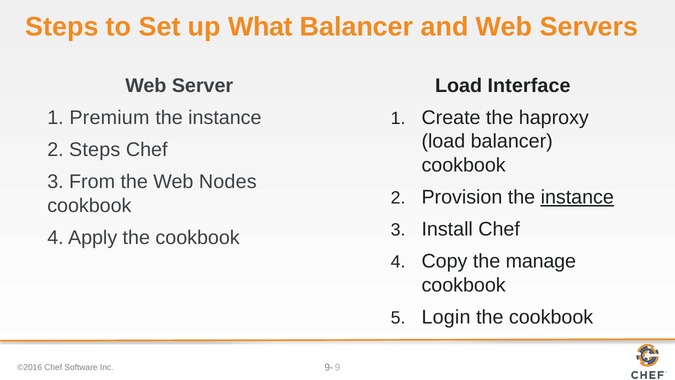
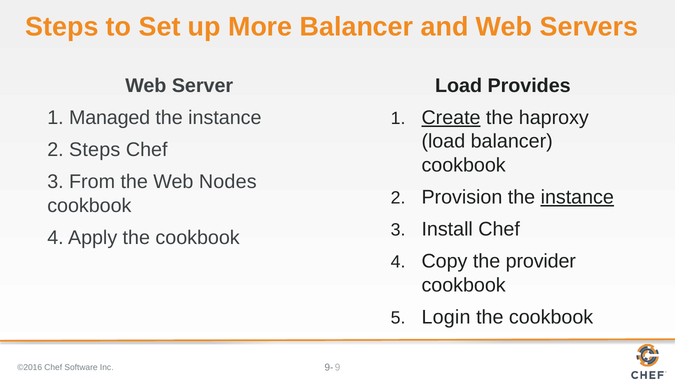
What: What -> More (260, 27)
Interface: Interface -> Provides (529, 86)
Premium: Premium -> Managed (110, 118)
Create underline: none -> present (451, 118)
manage: manage -> provider (541, 261)
